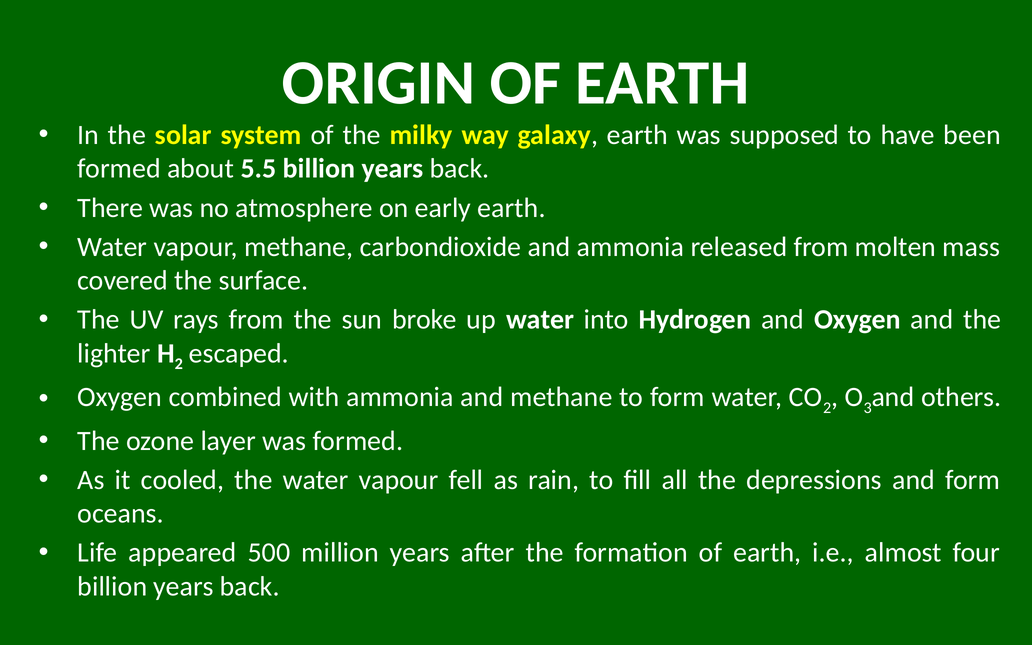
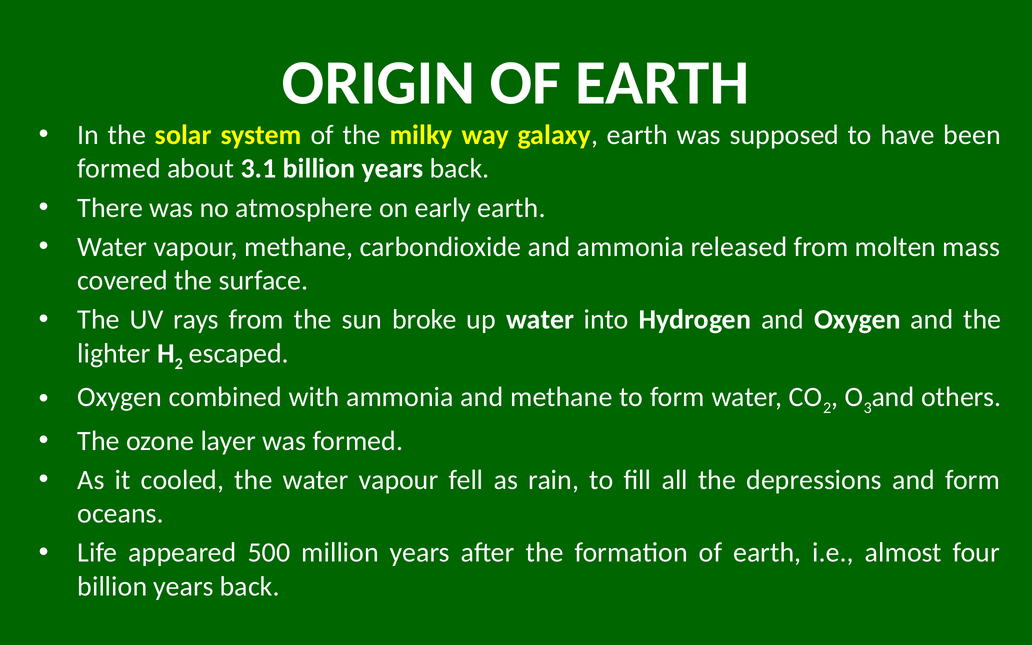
5.5: 5.5 -> 3.1 (259, 169)
